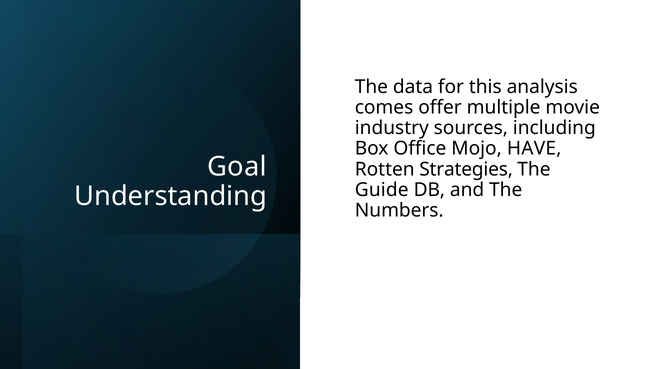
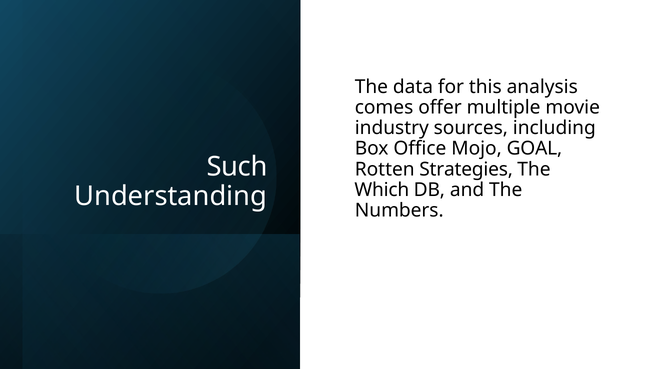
HAVE: HAVE -> GOAL (534, 149)
Goal: Goal -> Such (237, 167)
Guide: Guide -> Which (382, 190)
